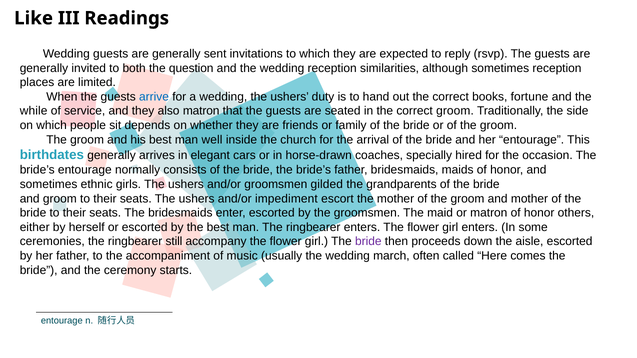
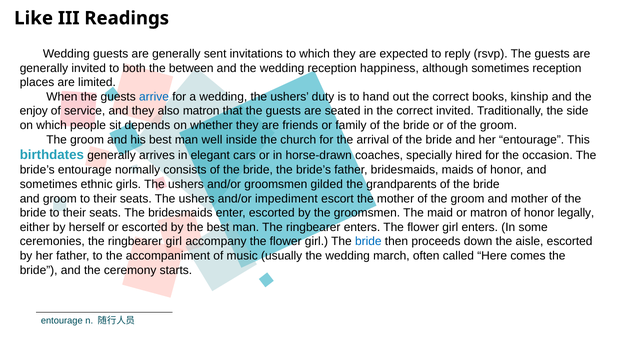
question: question -> between (191, 68)
similarities: similarities -> happiness (389, 68)
fortune: fortune -> kinship (530, 97)
while: while -> enjoy (34, 111)
correct groom: groom -> invited (455, 111)
others: others -> legally (576, 213)
ringbearer still: still -> girl (174, 242)
bride colour: purple -> blue (368, 242)
